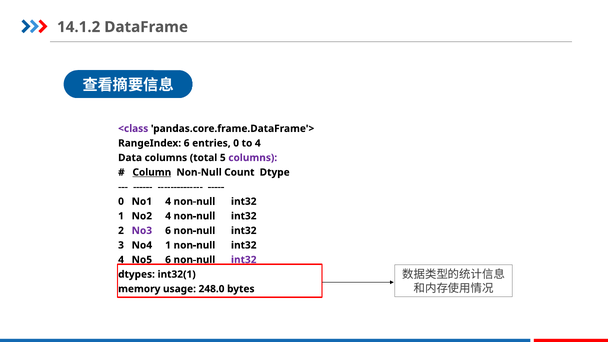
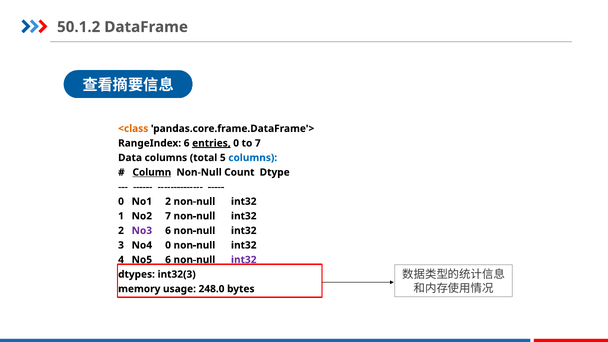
14.1.2: 14.1.2 -> 50.1.2 (79, 27)
<class colour: purple -> orange (133, 129)
entries underline: none -> present (211, 143)
to 4: 4 -> 7 (258, 143)
columns colour: purple -> blue (253, 158)
No1 4: 4 -> 2 (168, 202)
No2 4: 4 -> 7 (168, 216)
No4 1: 1 -> 0 (168, 245)
int32(1: int32(1 -> int32(3 (177, 274)
